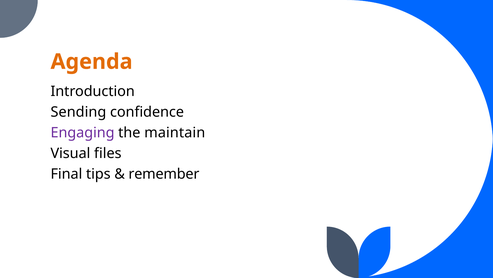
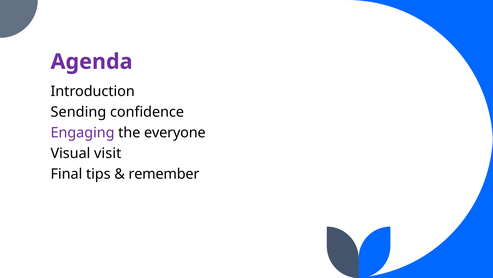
Agenda colour: orange -> purple (92, 62)
maintain: maintain -> everyone (175, 132)
files: files -> visit (108, 153)
